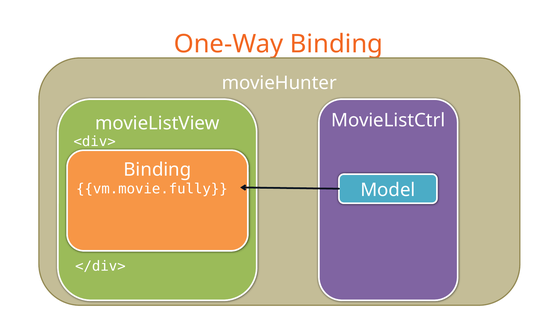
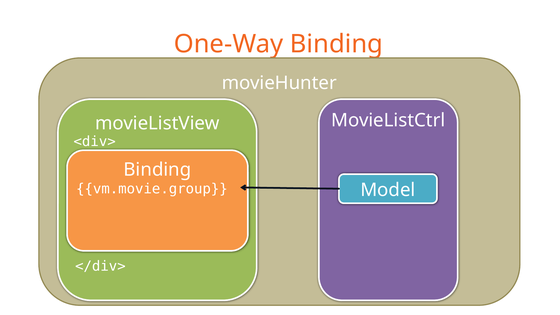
vm.movie.fully: vm.movie.fully -> vm.movie.group (152, 189)
